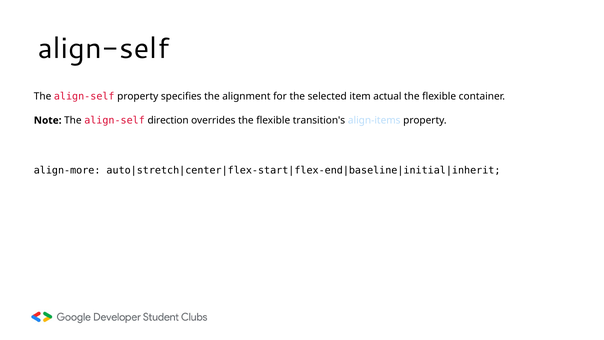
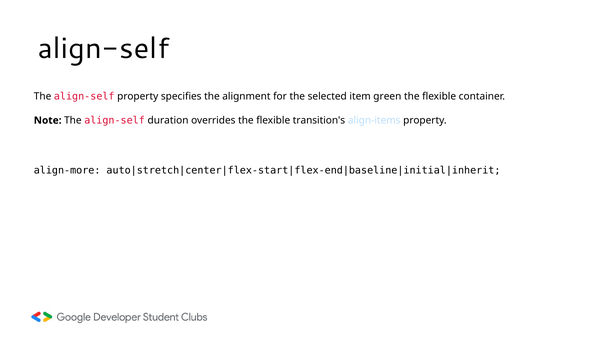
actual: actual -> green (387, 96)
direction: direction -> duration (168, 120)
